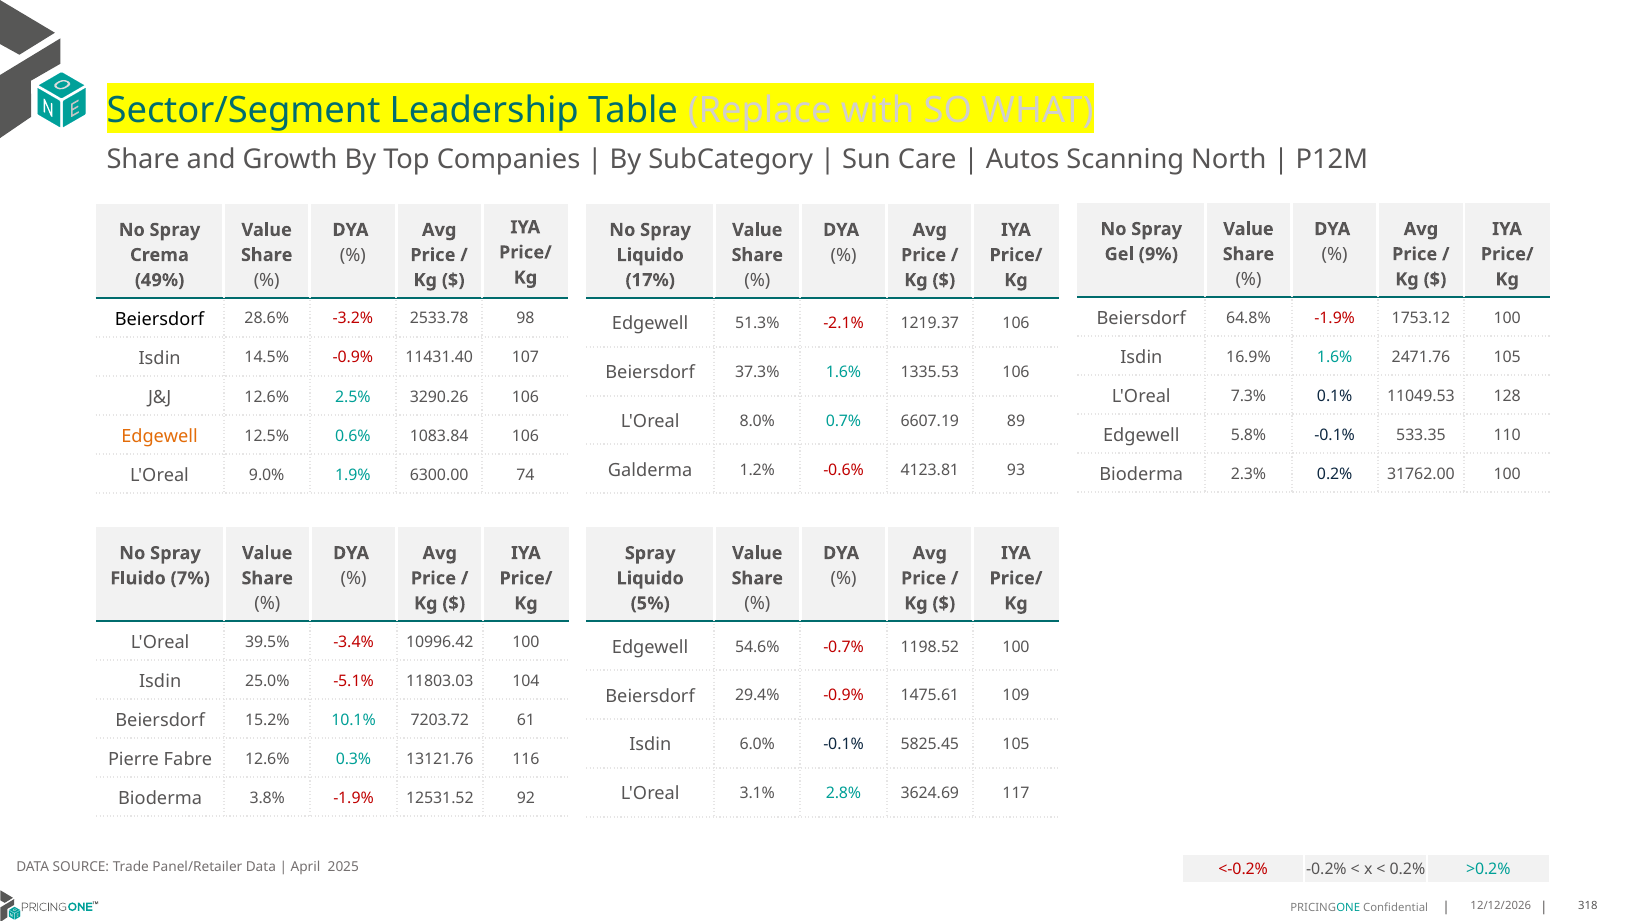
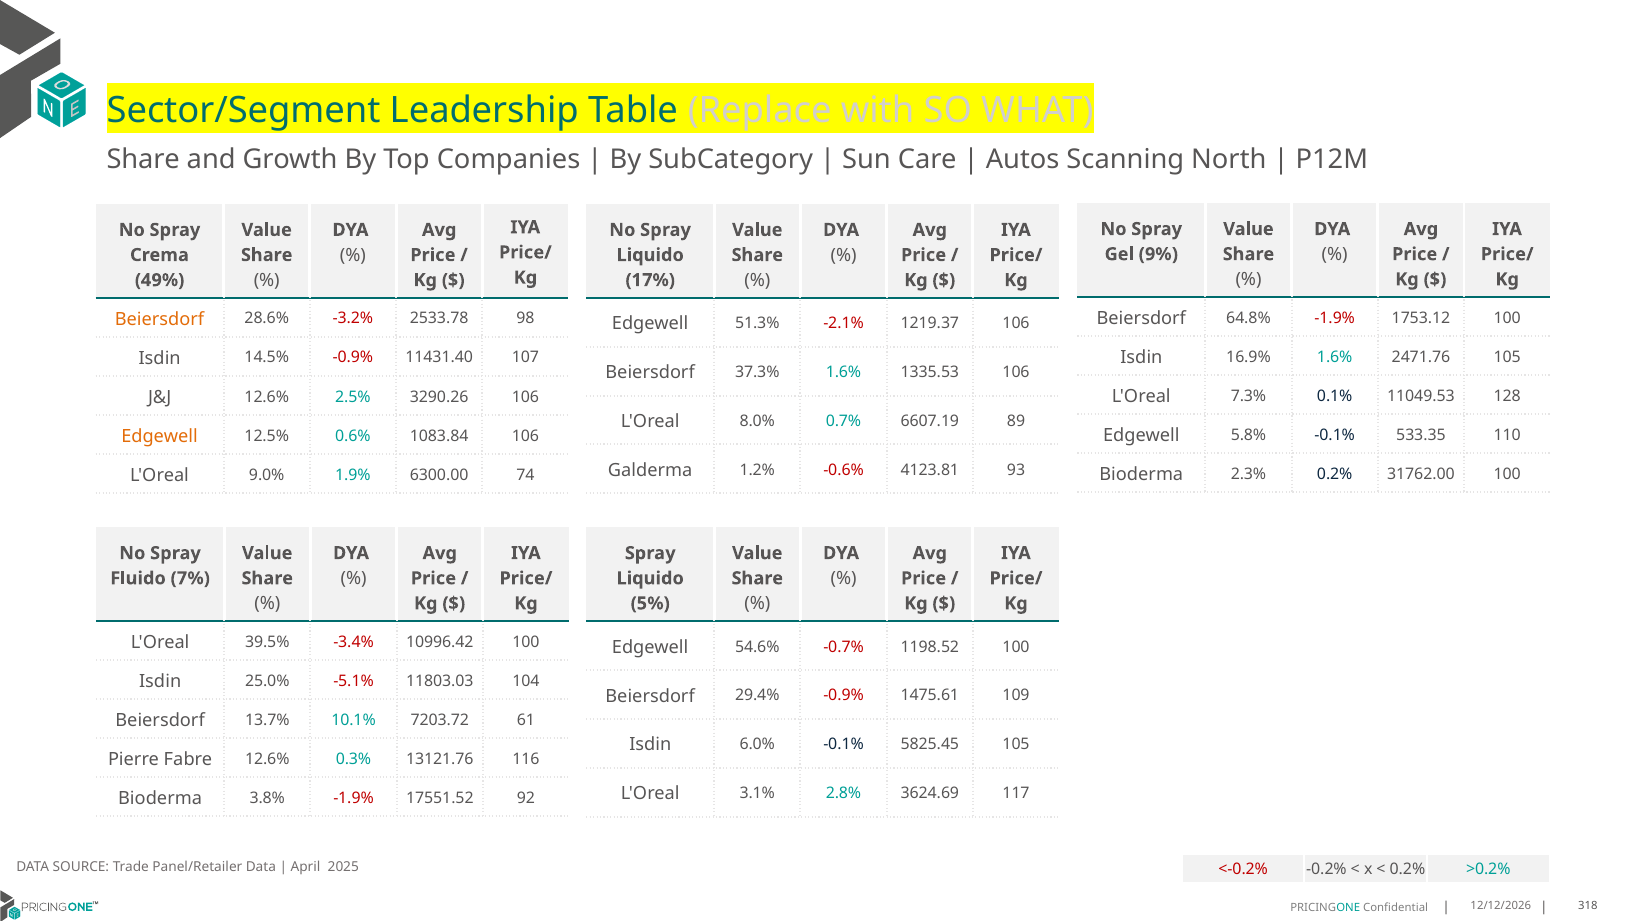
Beiersdorf colour: black -> orange (160, 319)
15.2%: 15.2% -> 13.7% (267, 720)
12531.52: 12531.52 -> 17551.52 (440, 799)
